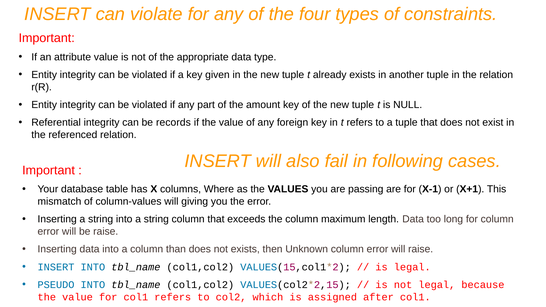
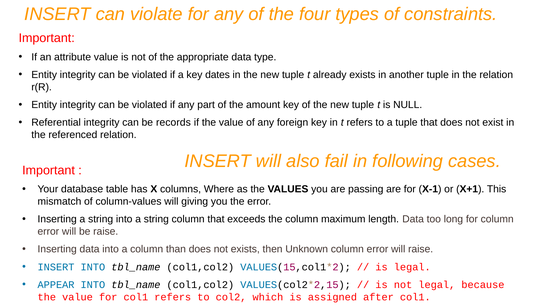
given: given -> dates (218, 75)
PSEUDO: PSEUDO -> APPEAR (56, 285)
